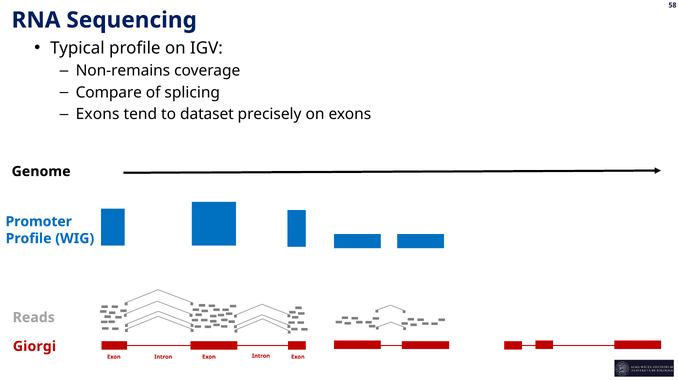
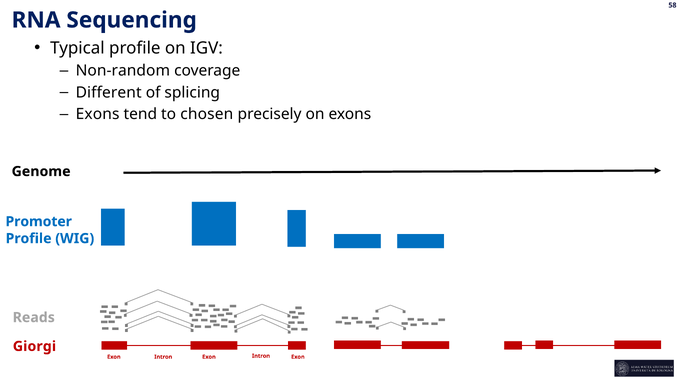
Non-remains: Non-remains -> Non-random (123, 71)
Compare: Compare -> Different (109, 93)
dataset: dataset -> chosen (207, 114)
